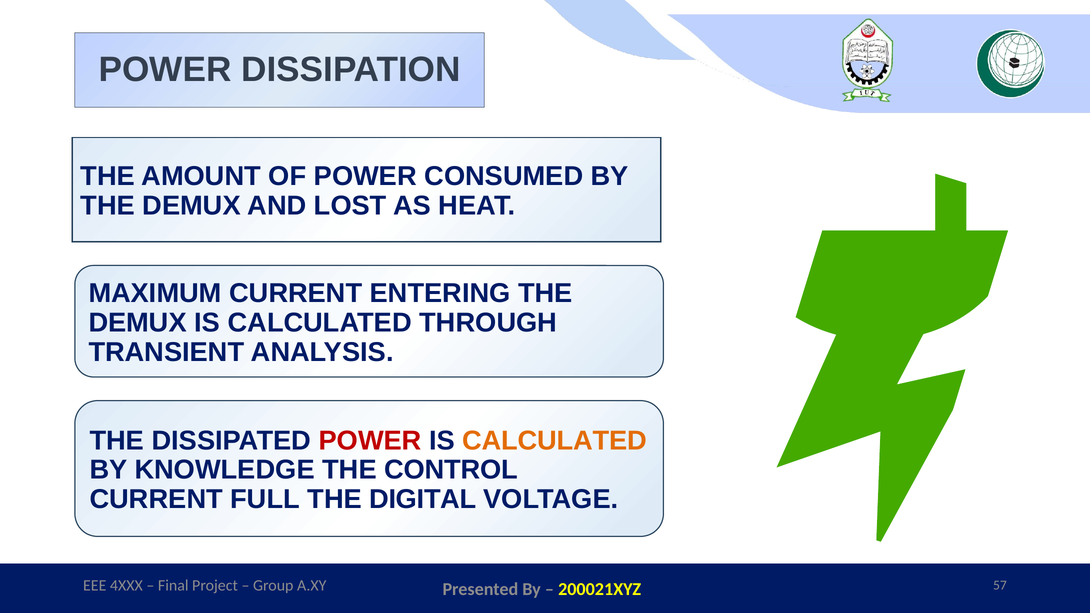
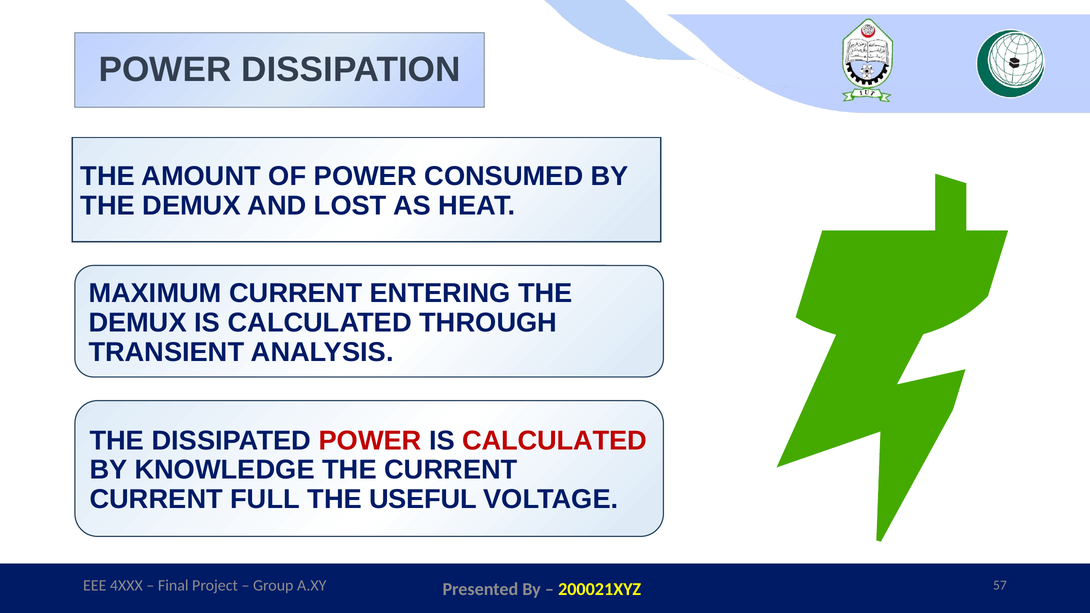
CALCULATED colour: orange -> red (555, 441)
THE CONTROL: CONTROL -> CURRENT (451, 470)
DIGITAL: DIGITAL -> USEFUL (423, 499)
